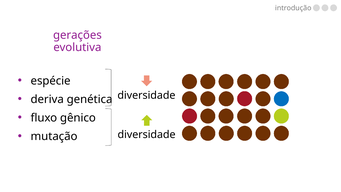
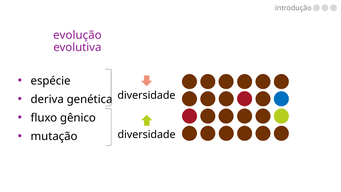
gerações: gerações -> evolução (77, 35)
